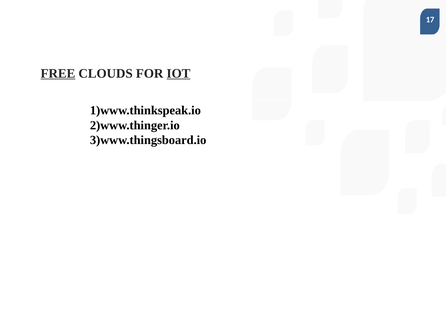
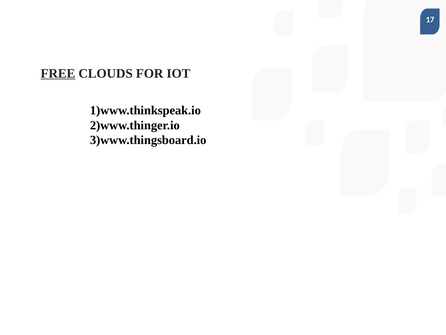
IOT underline: present -> none (178, 73)
